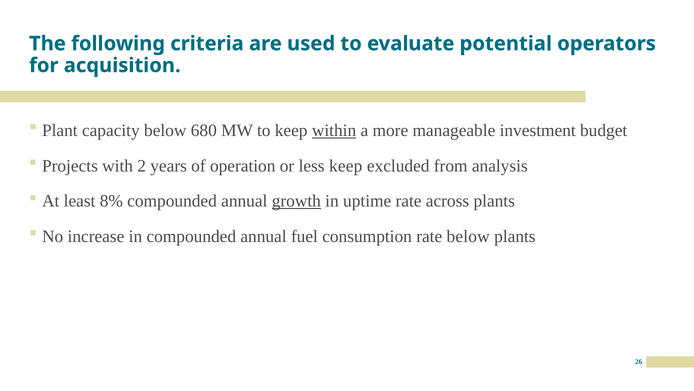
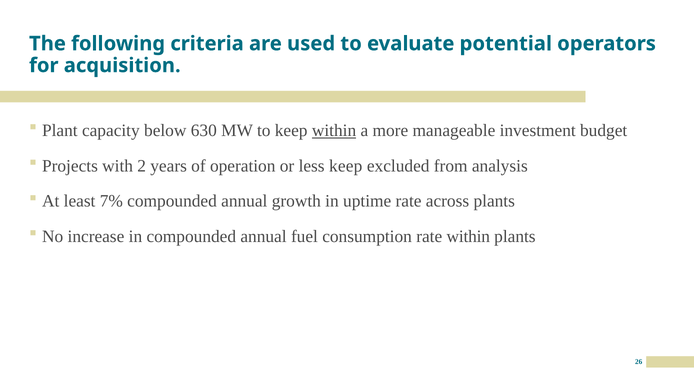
680: 680 -> 630 (204, 130)
8%: 8% -> 7% (111, 201)
growth underline: present -> none (296, 201)
rate below: below -> within (468, 236)
